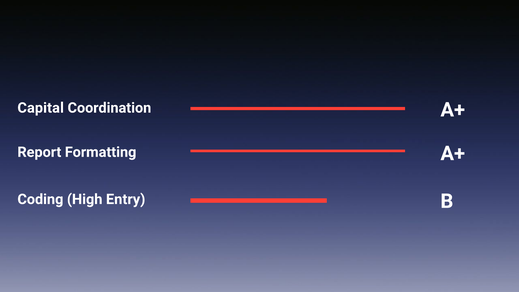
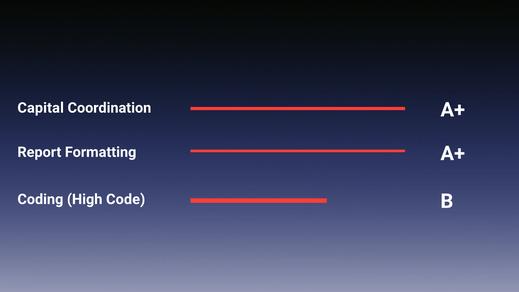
Entry: Entry -> Code (126, 199)
